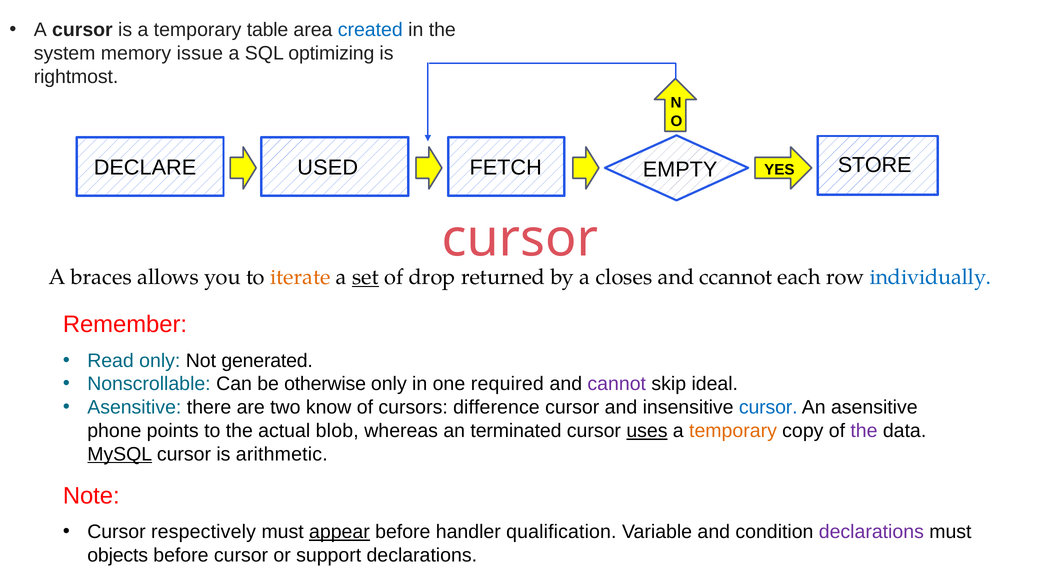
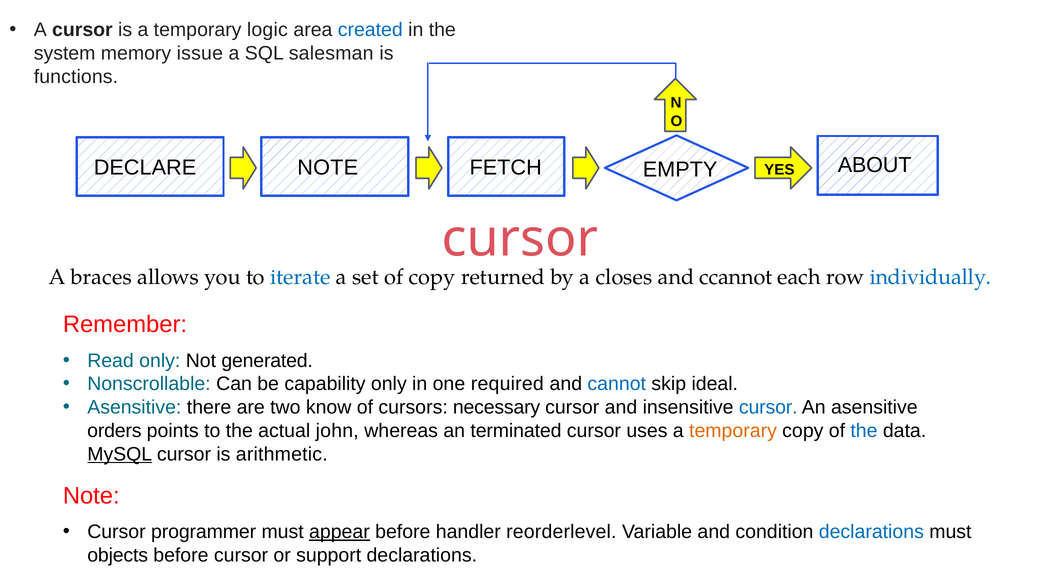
table: table -> logic (267, 30)
optimizing: optimizing -> salesman (331, 53)
rightmost: rightmost -> functions (76, 77)
DECLARE USED: USED -> NOTE (328, 168)
STORE: STORE -> ABOUT (875, 165)
iterate colour: orange -> blue (300, 277)
set underline: present -> none (365, 277)
of drop: drop -> copy (432, 277)
otherwise: otherwise -> capability (325, 384)
cannot colour: purple -> blue (617, 384)
difference: difference -> necessary (497, 407)
phone: phone -> orders (114, 431)
blob: blob -> john (337, 431)
uses underline: present -> none (647, 431)
the colour: purple -> blue (864, 431)
respectively: respectively -> programmer (204, 532)
qualification: qualification -> reorderlevel (561, 532)
declarations colour: purple -> blue (871, 532)
